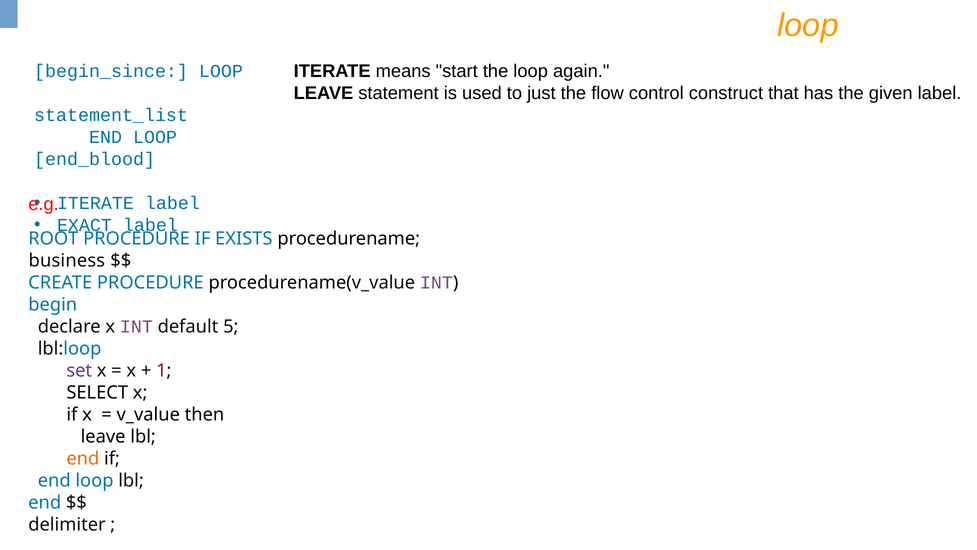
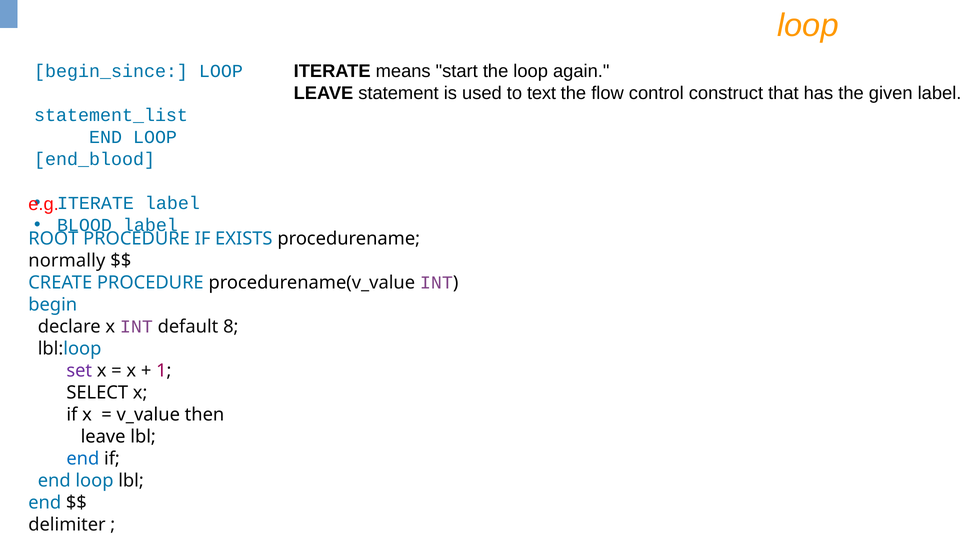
just: just -> text (541, 93)
EXACT: EXACT -> BLOOD (84, 225)
business: business -> normally (67, 261)
5: 5 -> 8 (231, 327)
end colour: orange -> blue (83, 459)
